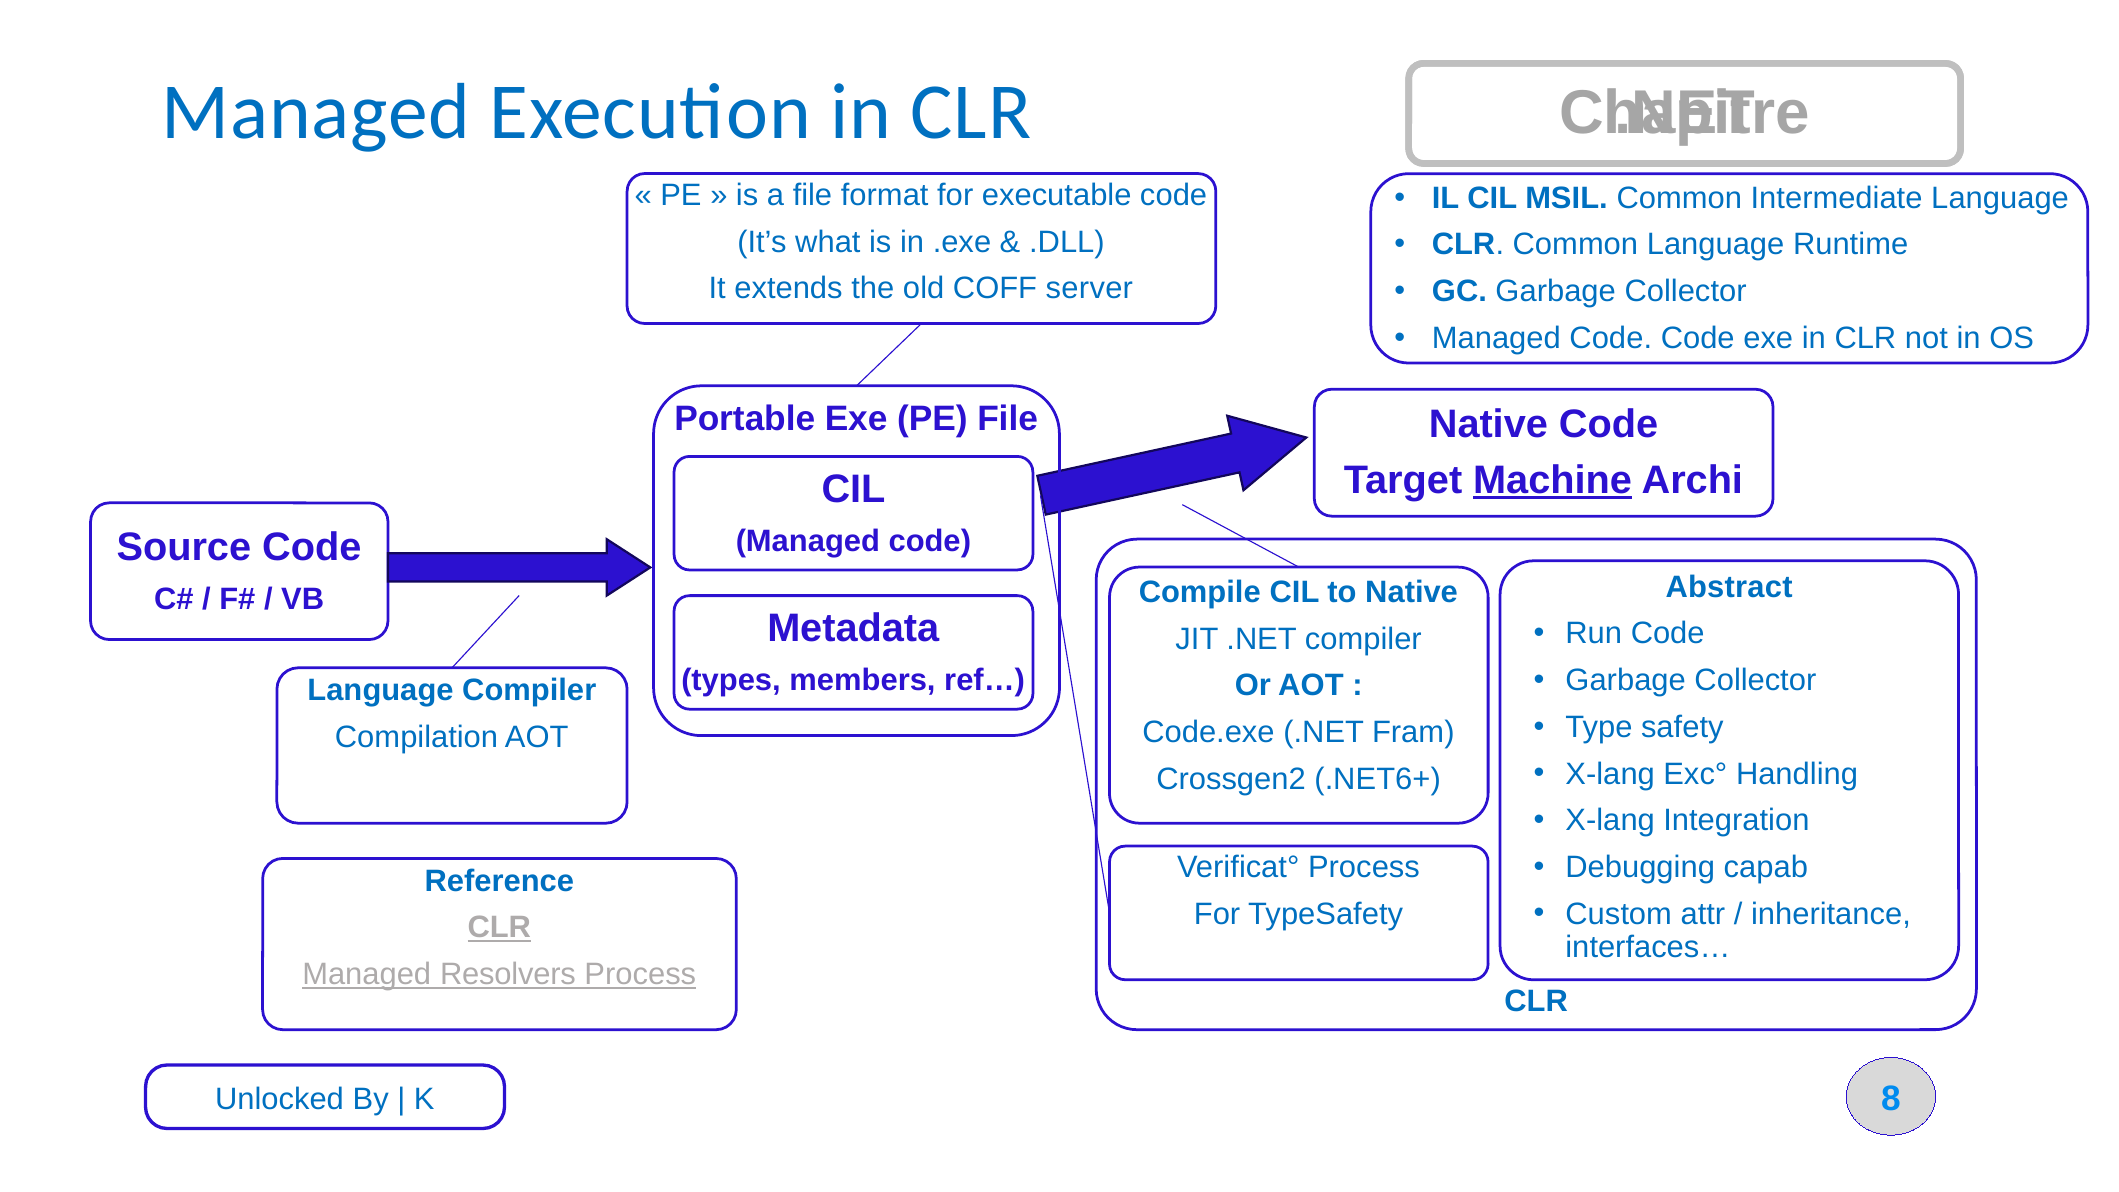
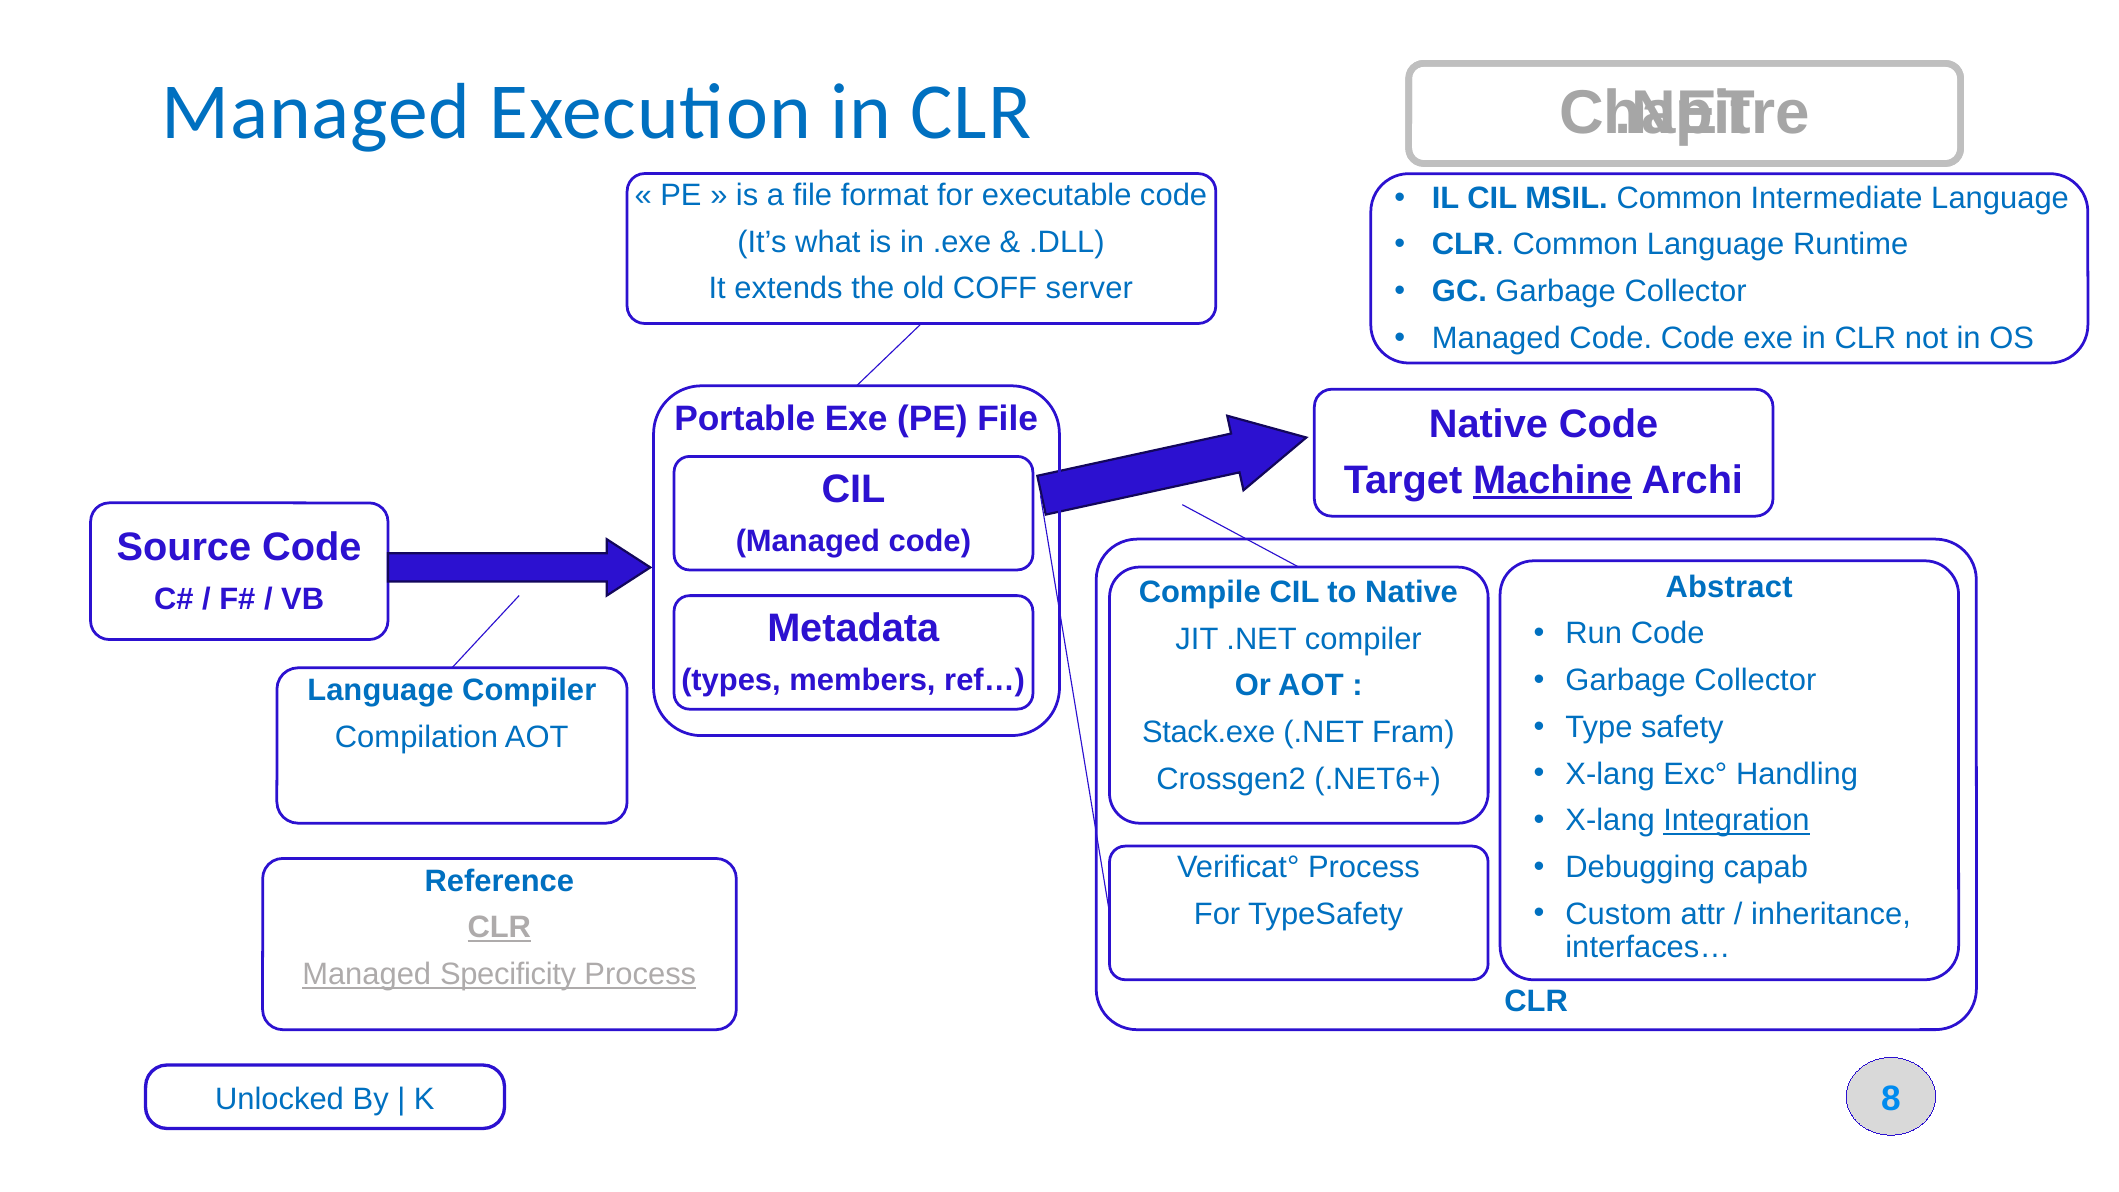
Code.exe: Code.exe -> Stack.exe (1209, 732)
Integration underline: none -> present (1736, 820)
Resolvers: Resolvers -> Specificity (508, 974)
